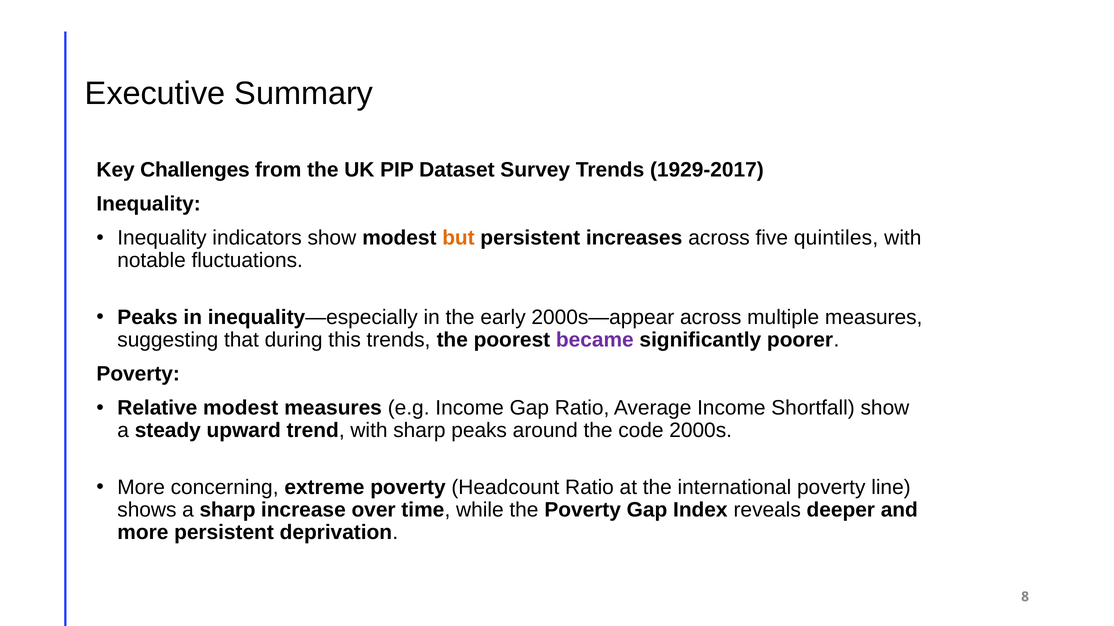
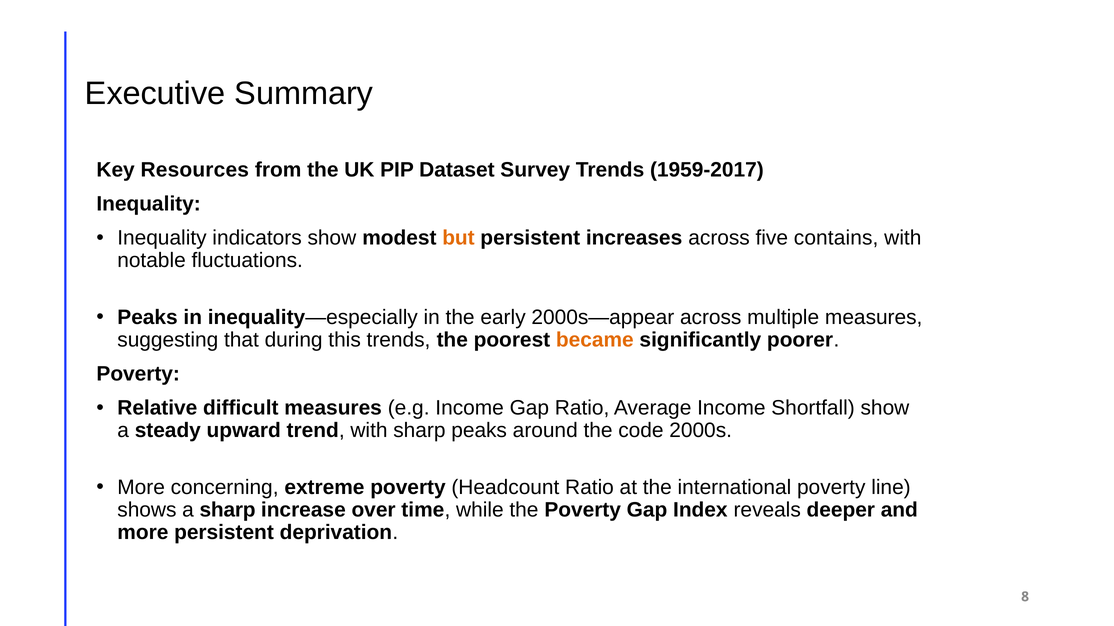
Challenges: Challenges -> Resources (195, 170)
1929-2017: 1929-2017 -> 1959-2017 (707, 170)
quintiles: quintiles -> contains (836, 238)
became colour: purple -> orange (595, 340)
Relative modest: modest -> difficult (241, 408)
